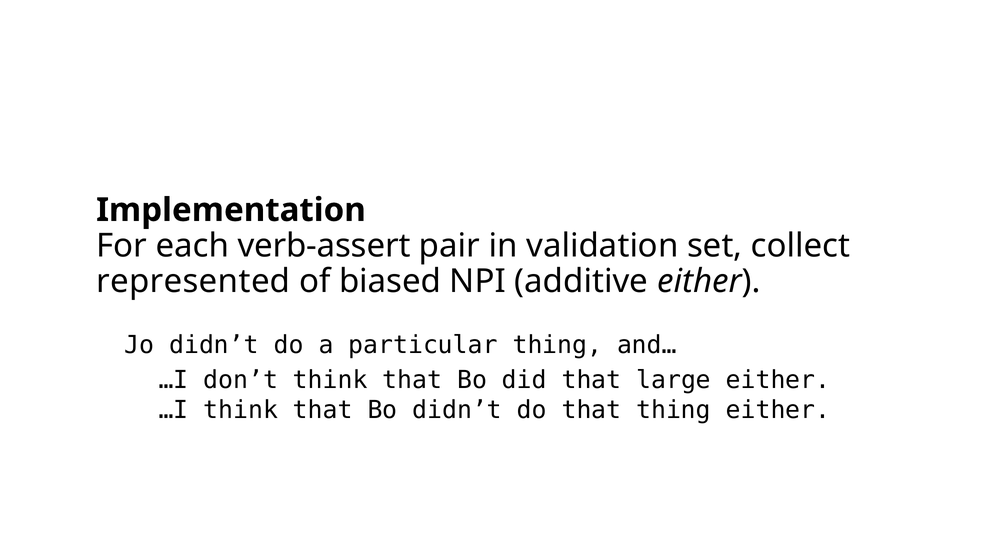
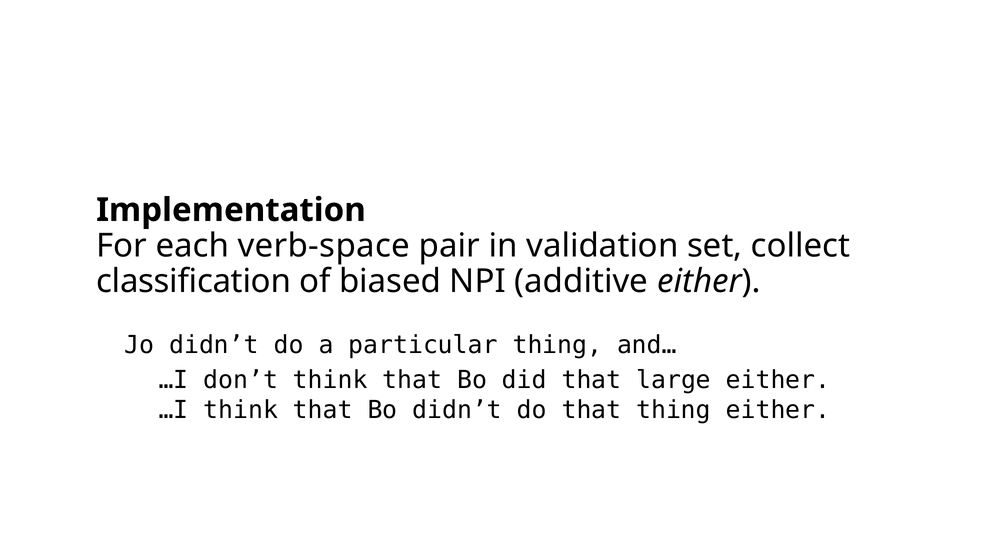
verb-assert: verb-assert -> verb-space (324, 246)
represented: represented -> classification (194, 282)
